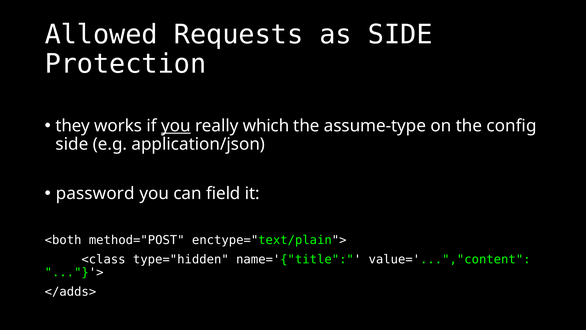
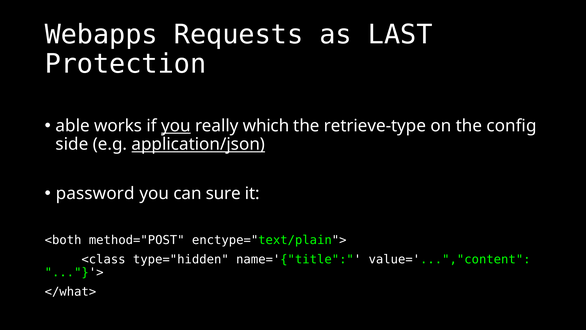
Allowed: Allowed -> Webapps (101, 35)
as SIDE: SIDE -> LAST (400, 35)
they: they -> able (73, 126)
assume-type: assume-type -> retrieve-type (375, 126)
application/json underline: none -> present (198, 144)
field: field -> sure (223, 193)
</adds>: </adds> -> </what> (70, 292)
